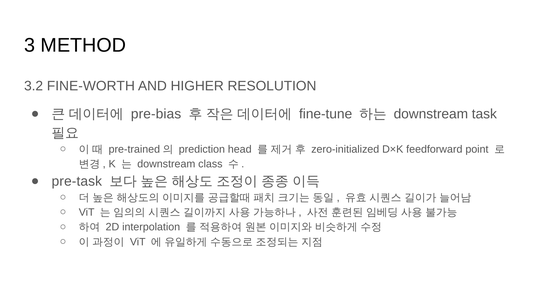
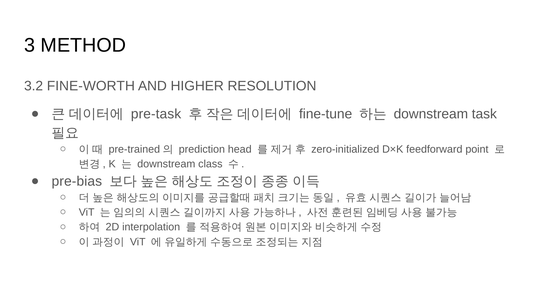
pre-bias: pre-bias -> pre-task (156, 114)
pre-task: pre-task -> pre-bias (77, 181)
